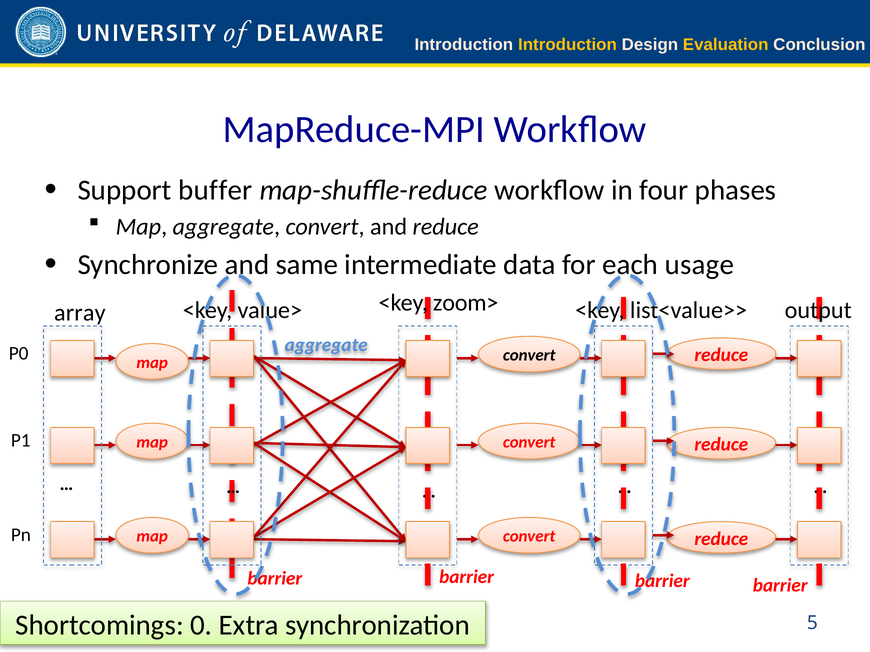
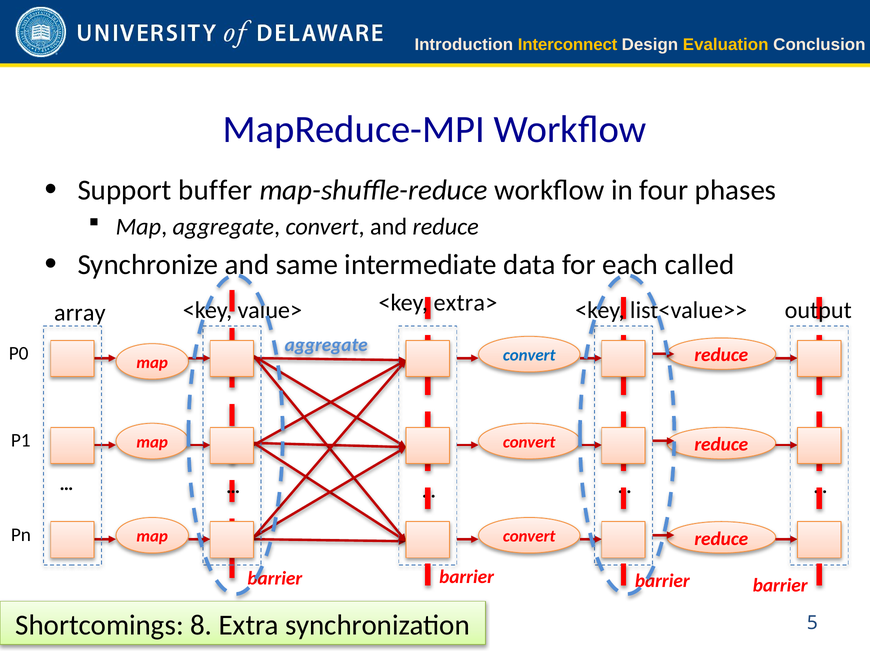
Introduction Introduction: Introduction -> Interconnect (568, 45)
usage: usage -> called (700, 265)
zoom>: zoom> -> extra> (465, 303)
convert colour: black -> blue (529, 356)
0: 0 -> 8 (201, 625)
